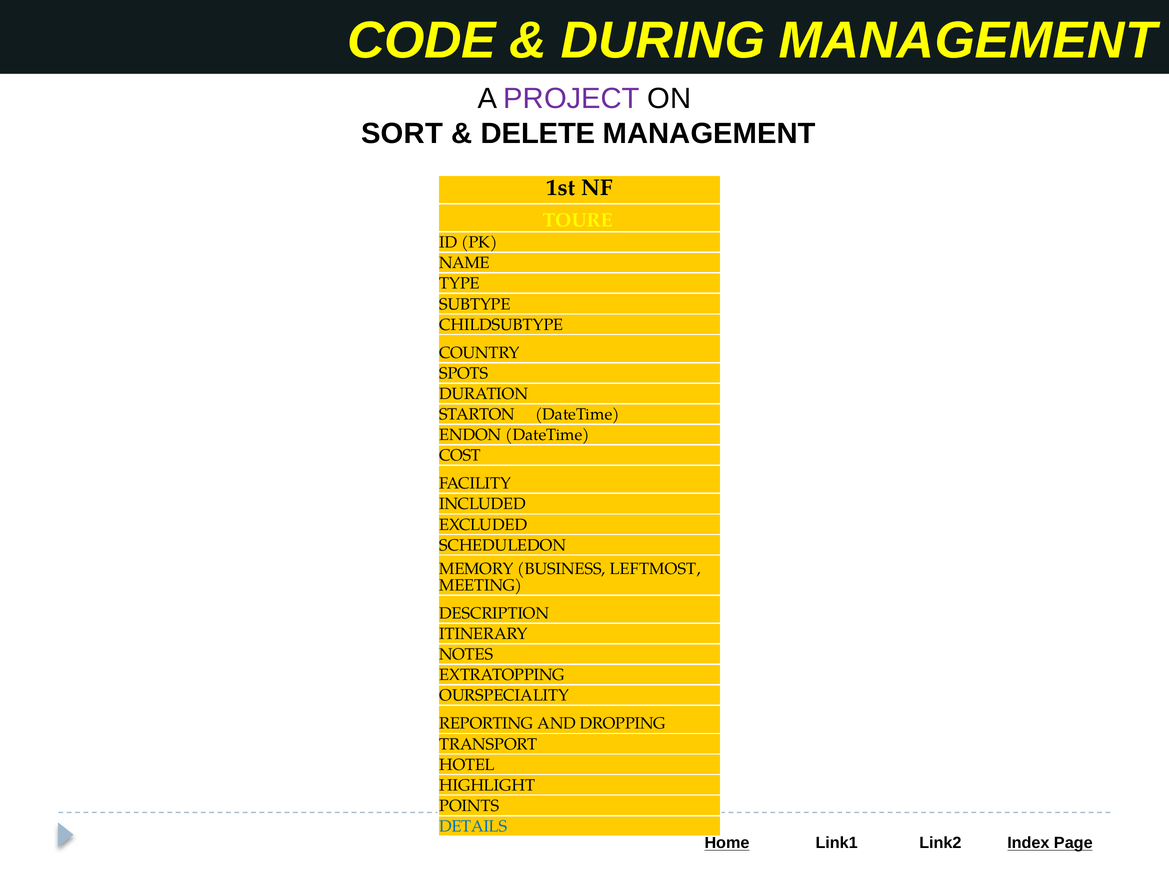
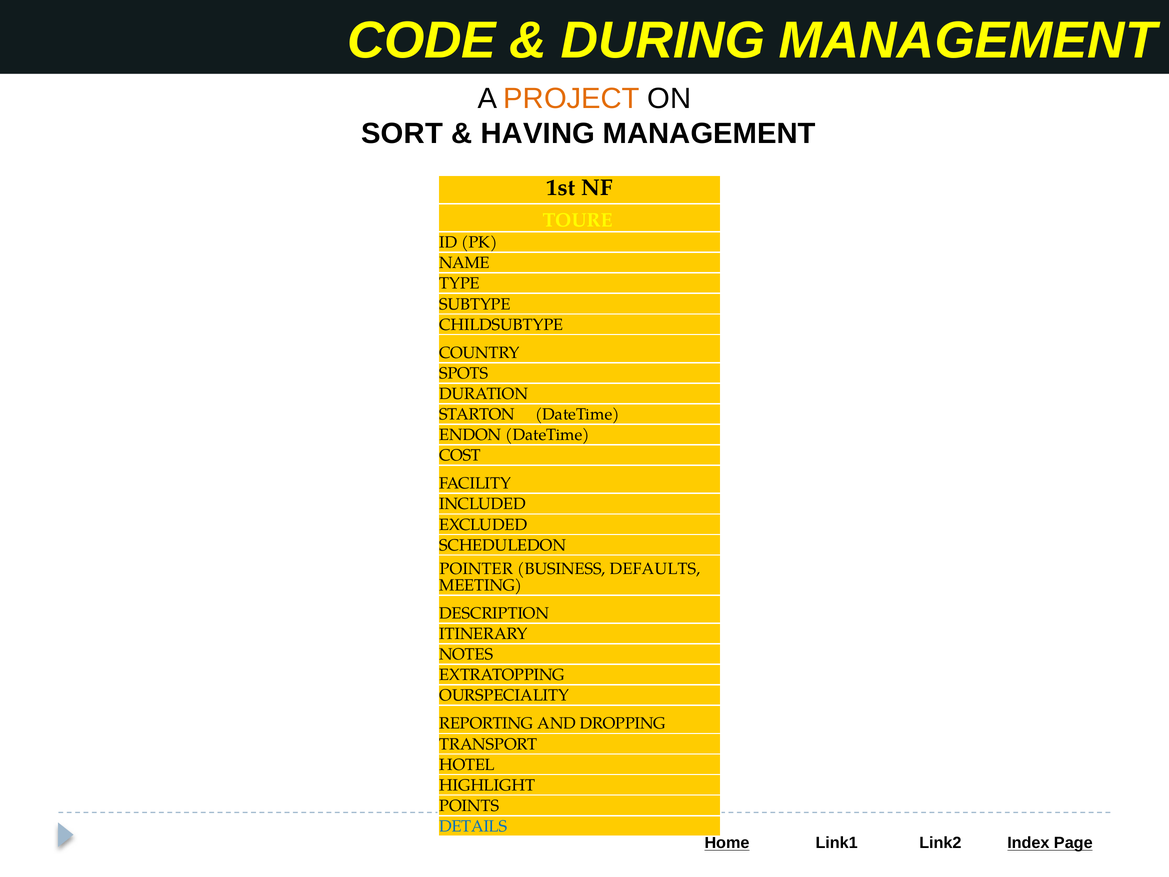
PROJECT colour: purple -> orange (572, 99)
DELETE: DELETE -> HAVING (538, 134)
MEMORY: MEMORY -> POINTER (476, 569)
LEFTMOST: LEFTMOST -> DEFAULTS (655, 569)
